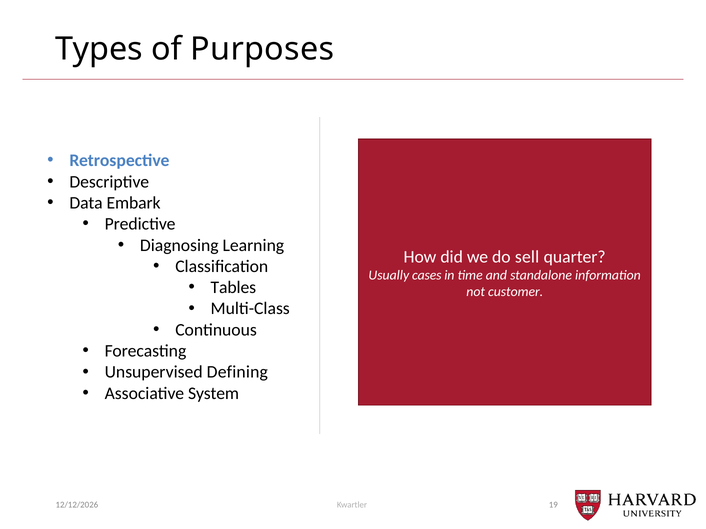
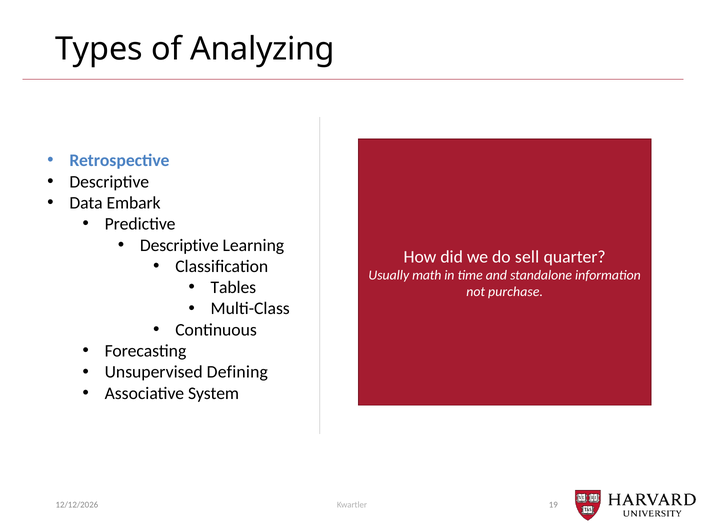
Purposes: Purposes -> Analyzing (263, 49)
Diagnosing: Diagnosing -> Descriptive (179, 245)
cases: cases -> math (427, 276)
customer: customer -> purchase (516, 292)
